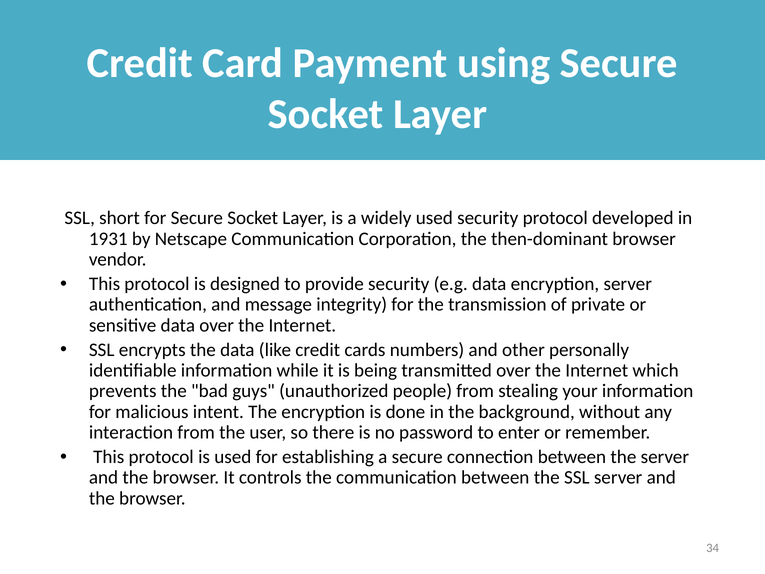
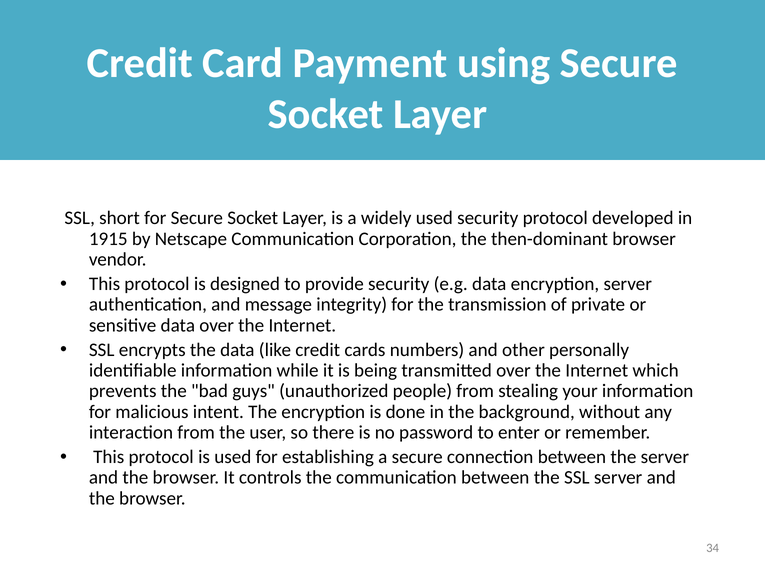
1931: 1931 -> 1915 (108, 239)
